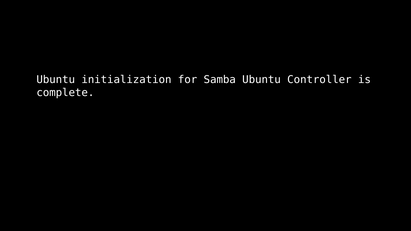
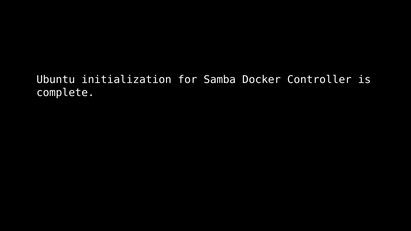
Samba Ubuntu: Ubuntu -> Docker (262, 80)
